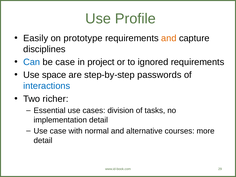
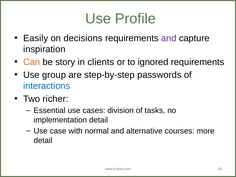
prototype: prototype -> decisions (83, 38)
and colour: orange -> purple (169, 38)
disciplines: disciplines -> inspiration (44, 49)
Can colour: blue -> orange (32, 62)
be case: case -> story (65, 62)
project: project -> clients (101, 62)
space: space -> group (54, 75)
